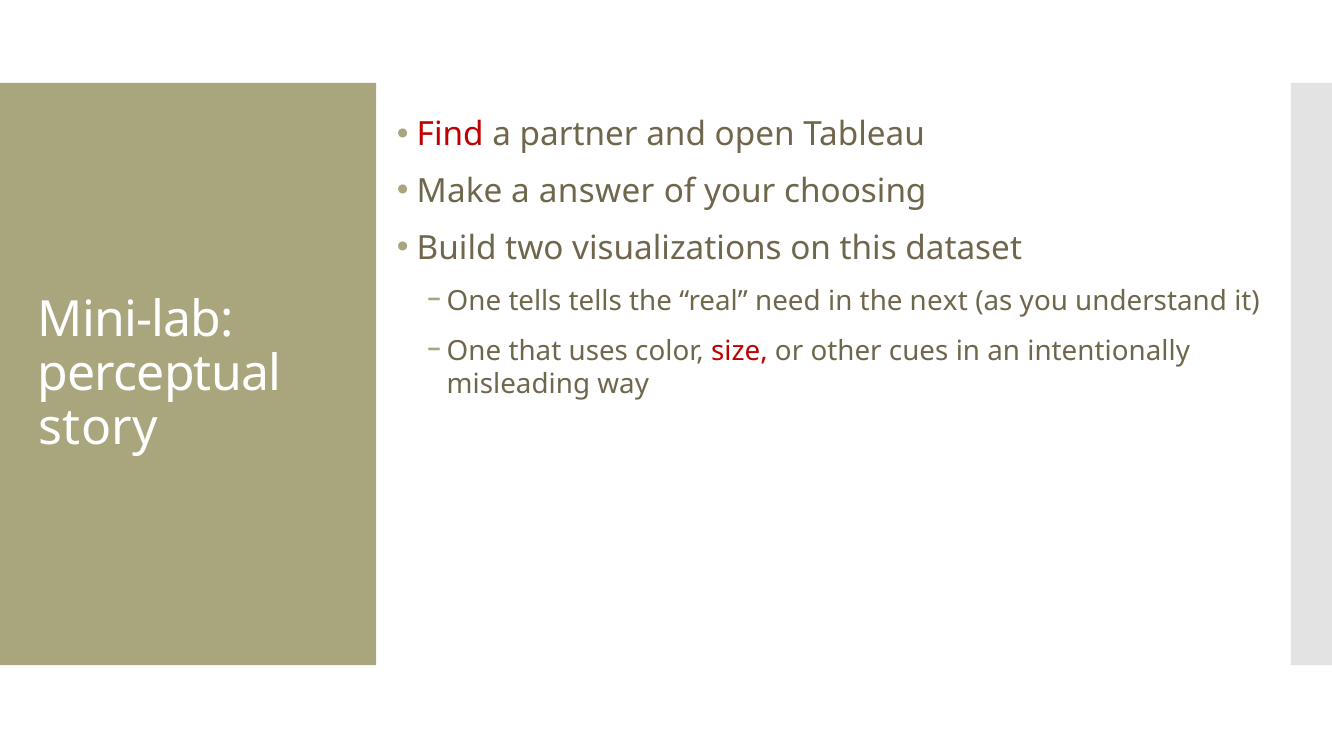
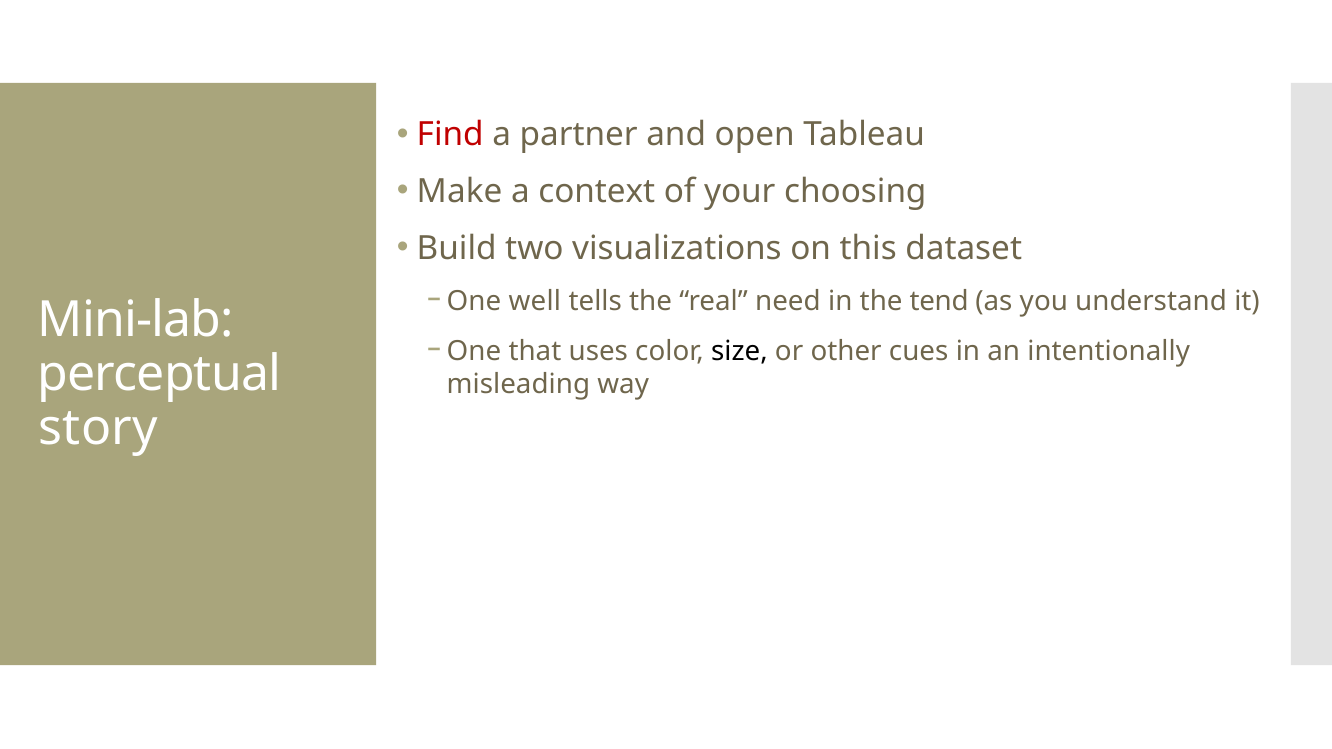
answer: answer -> context (597, 192)
One tells: tells -> well (535, 301)
next: next -> tend (939, 301)
size colour: red -> black (739, 351)
